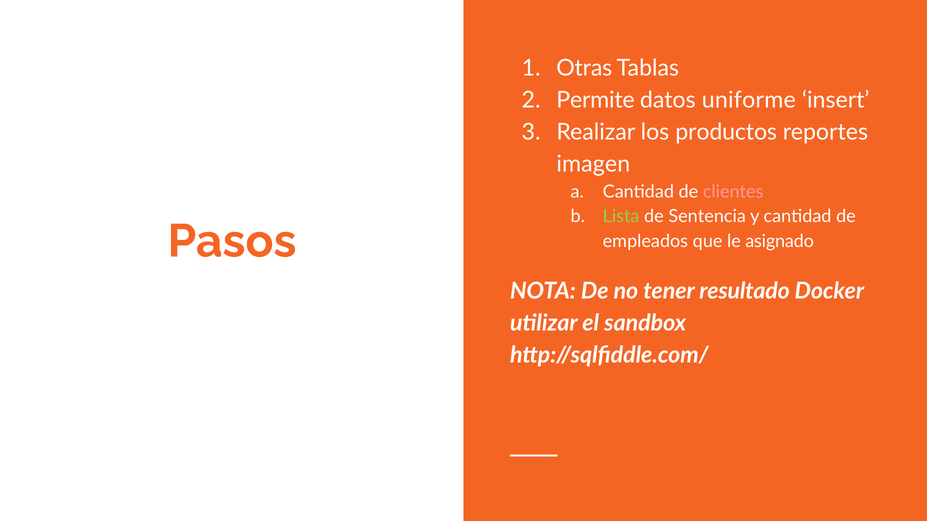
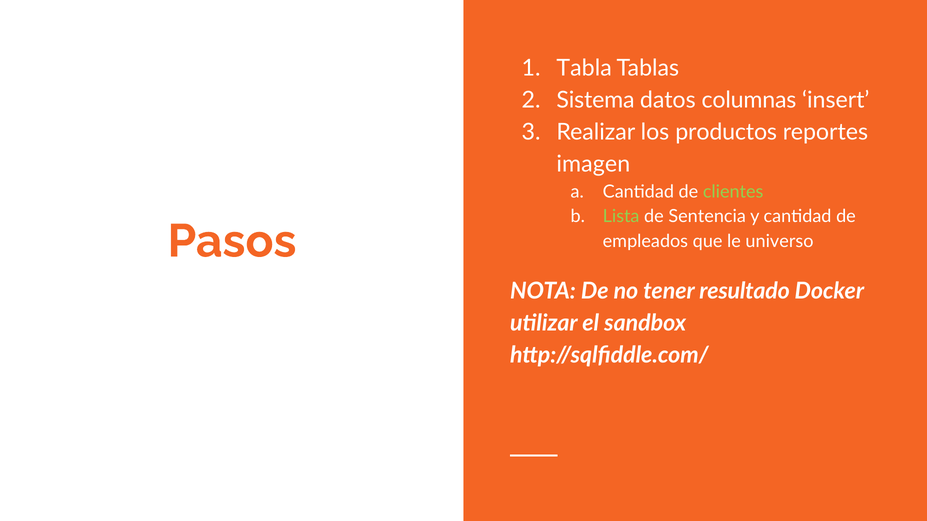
Otras: Otras -> Tabla (584, 68)
Permite: Permite -> Sistema (595, 100)
uniforme: uniforme -> columnas (749, 100)
clientes colour: pink -> light green (733, 192)
asignado: asignado -> universo (779, 242)
